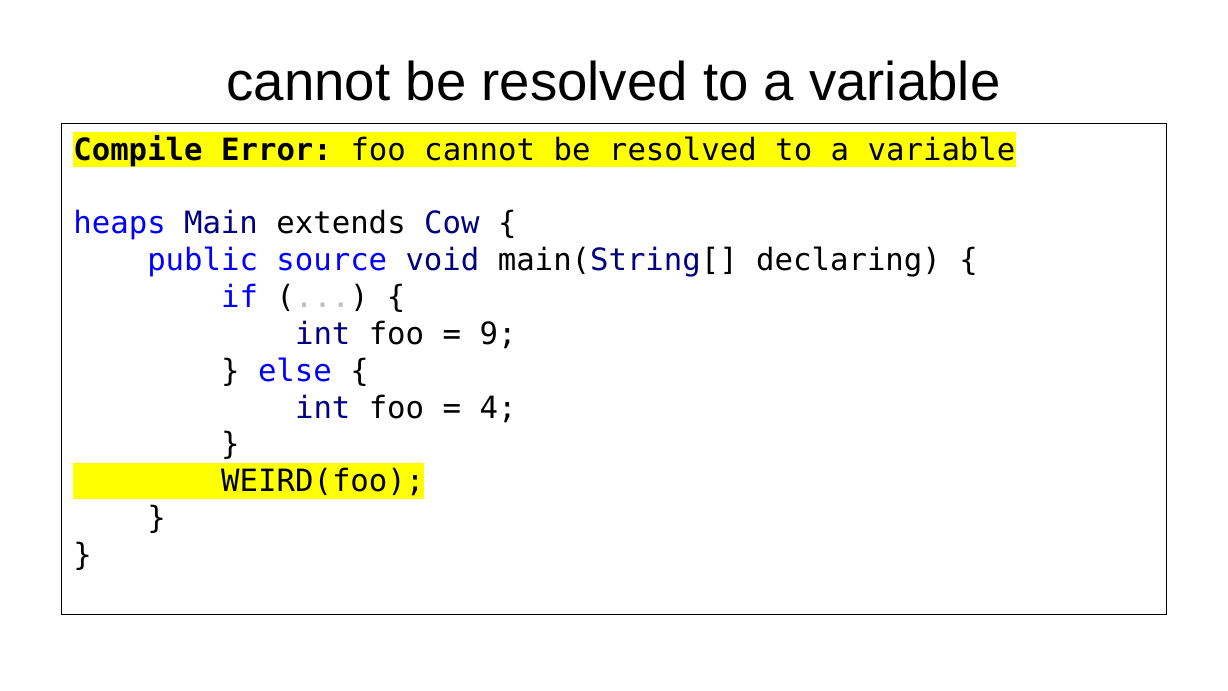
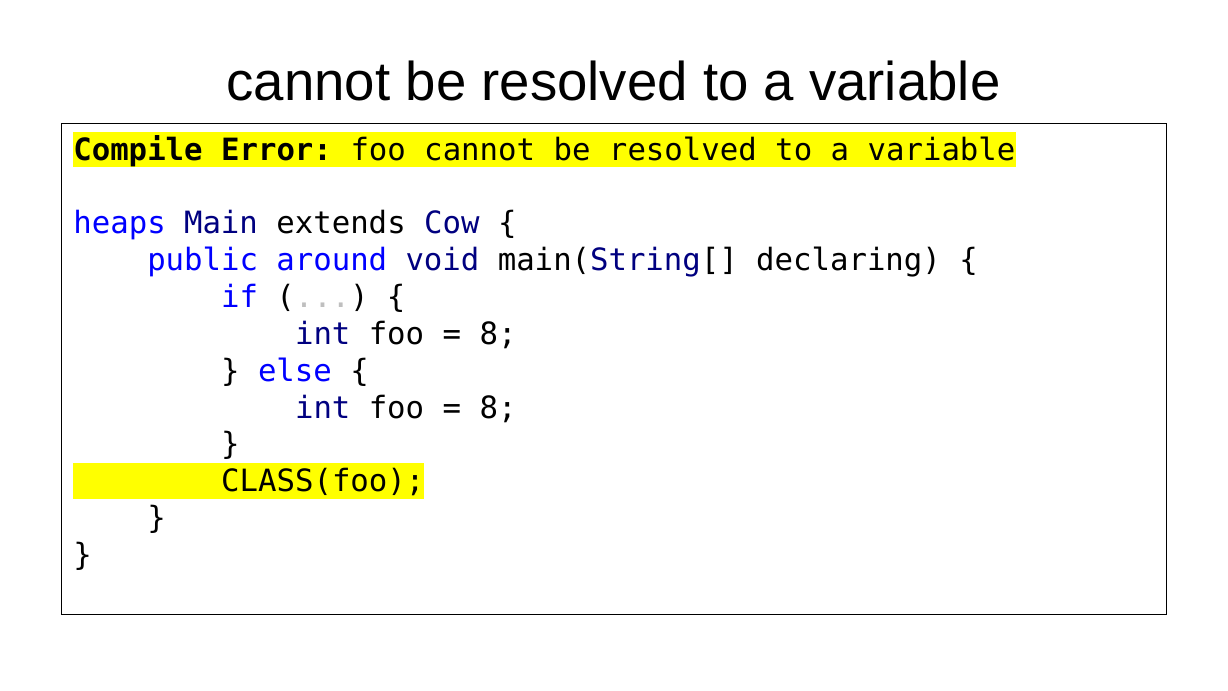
source: source -> around (332, 260)
9: 9 -> 8 (498, 334)
4: 4 -> 8 (498, 408)
WEIRD(foo: WEIRD(foo -> CLASS(foo (323, 481)
